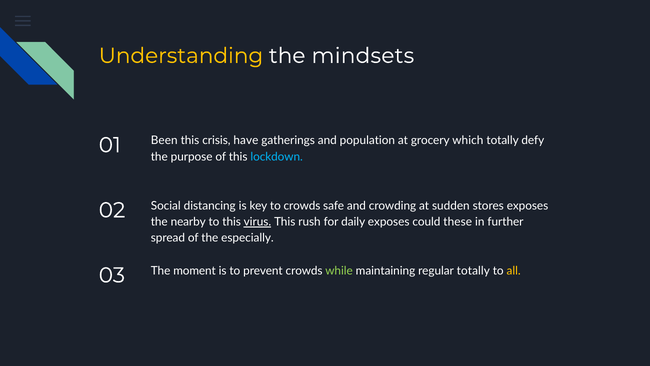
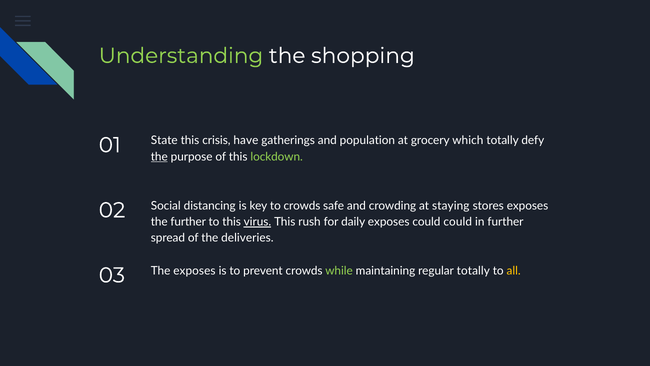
Understanding colour: yellow -> light green (181, 56)
mindsets: mindsets -> shopping (363, 56)
Been: Been -> State (164, 140)
the underline: none -> present (159, 157)
lockdown colour: light blue -> light green (277, 157)
sudden: sudden -> staying (451, 205)
the nearby: nearby -> further (188, 222)
could these: these -> could (458, 222)
especially: especially -> deliveries (247, 238)
The moment: moment -> exposes (194, 270)
